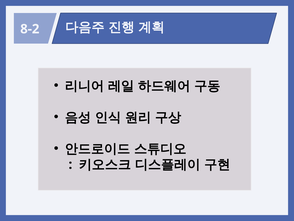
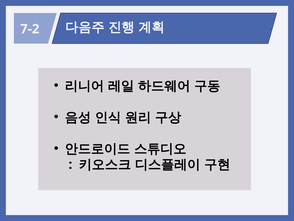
8-2: 8-2 -> 7-2 (30, 29)
